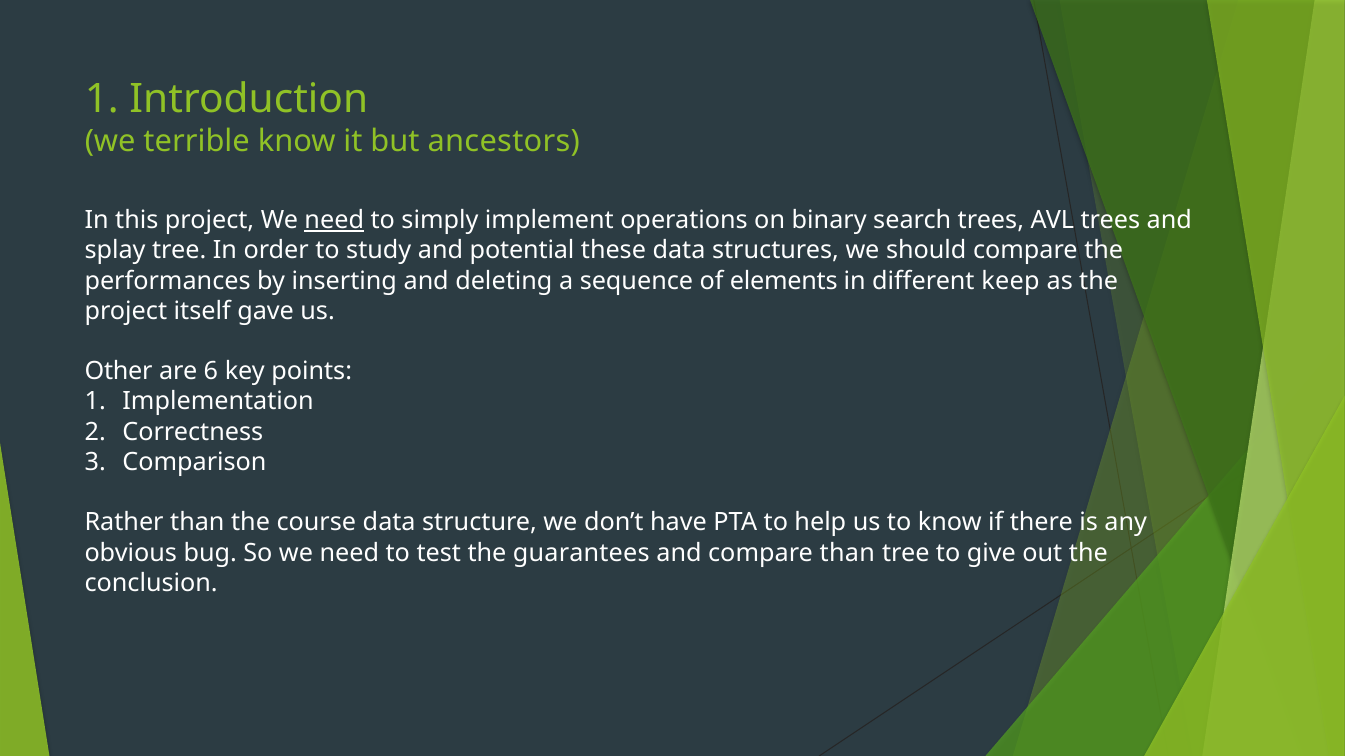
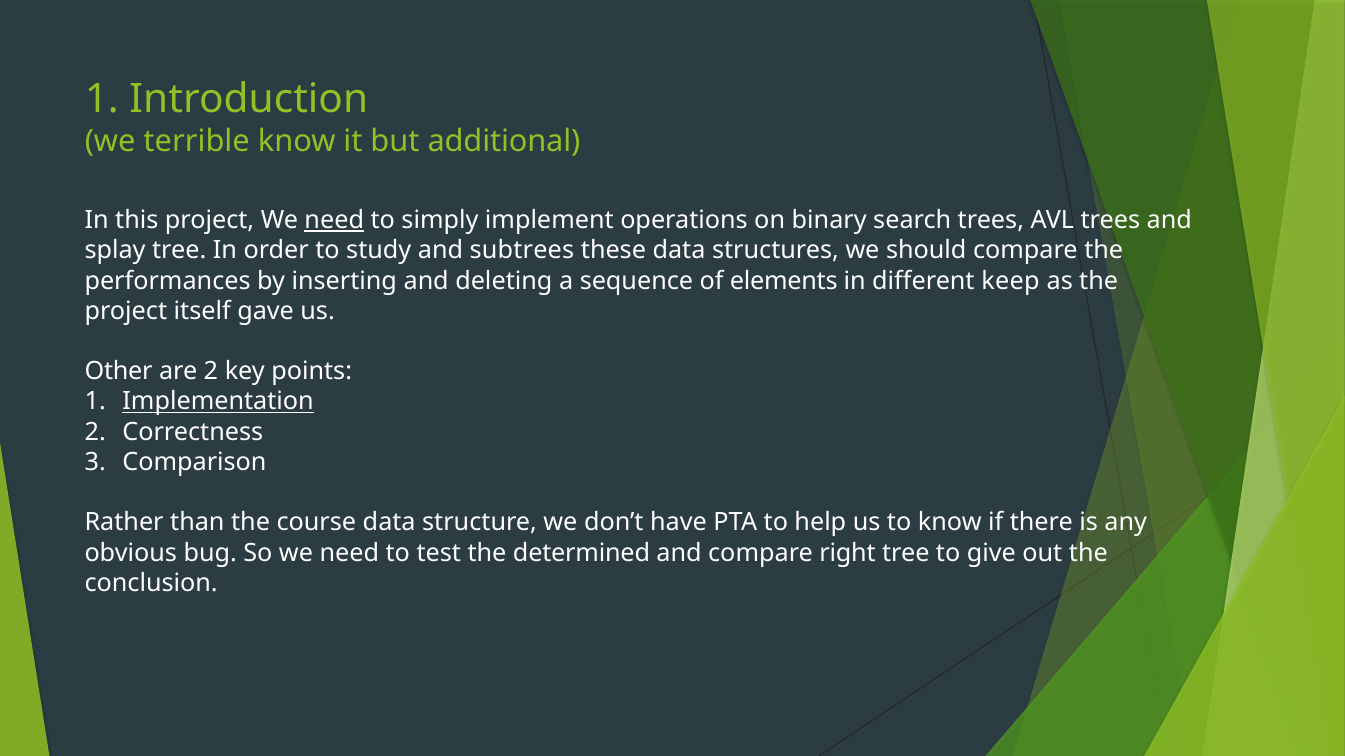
ancestors: ancestors -> additional (504, 142)
potential: potential -> subtrees (522, 251)
are 6: 6 -> 2 (211, 372)
Implementation underline: none -> present (218, 402)
guarantees: guarantees -> determined (581, 553)
compare than: than -> right (848, 553)
